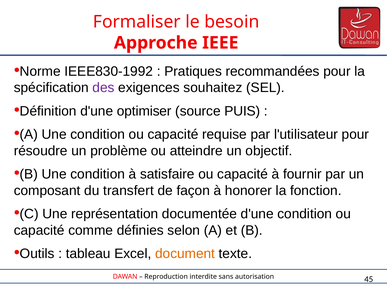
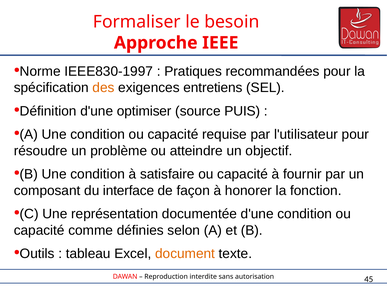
IEEE830-1992: IEEE830-1992 -> IEEE830-1997 (109, 71)
des colour: purple -> orange (103, 88)
souhaitez: souhaitez -> entretiens (213, 88)
transfert: transfert -> interface (129, 191)
